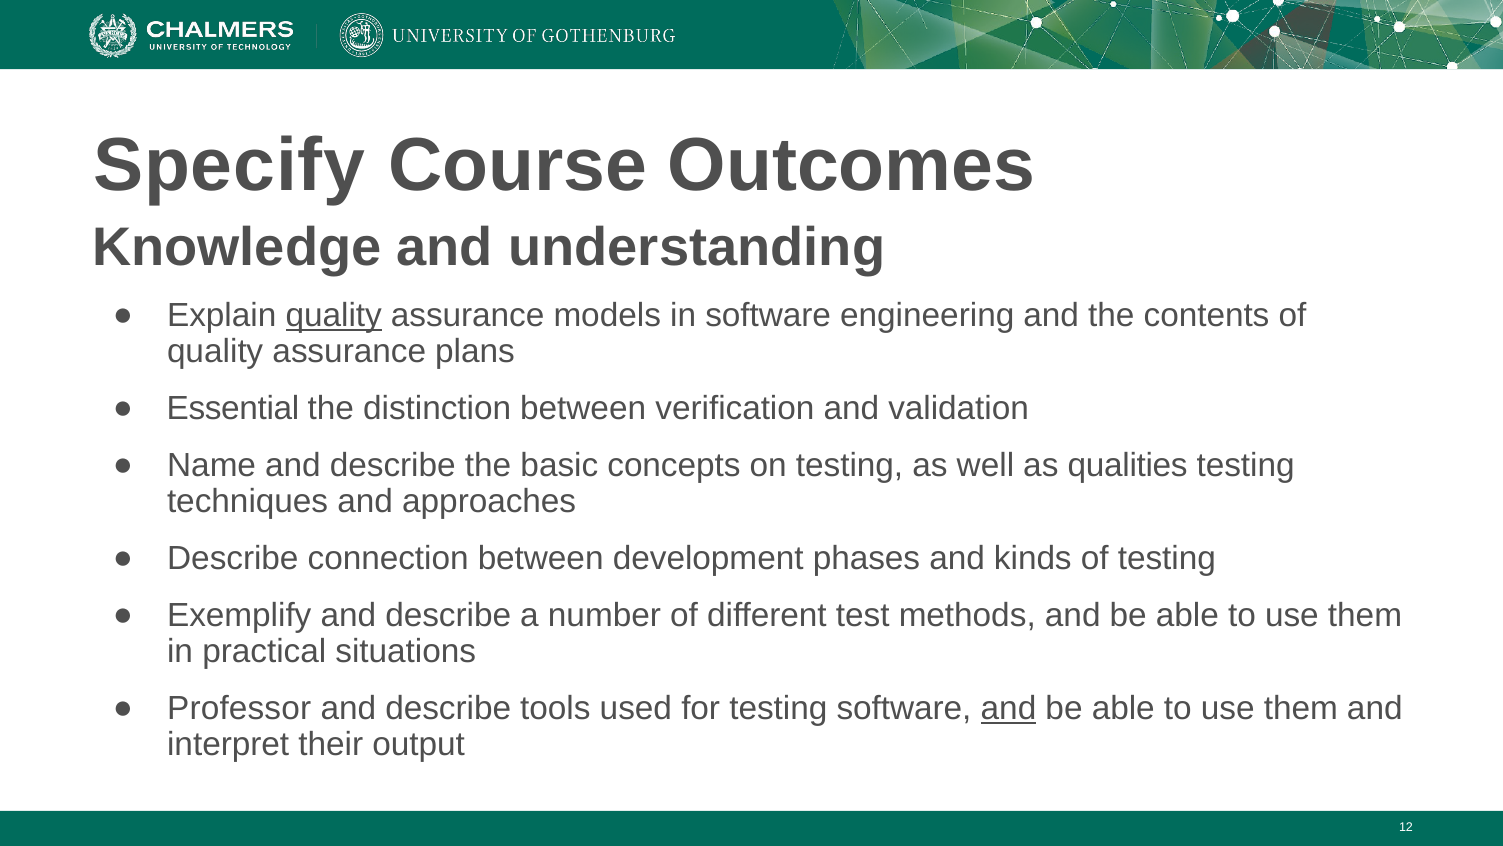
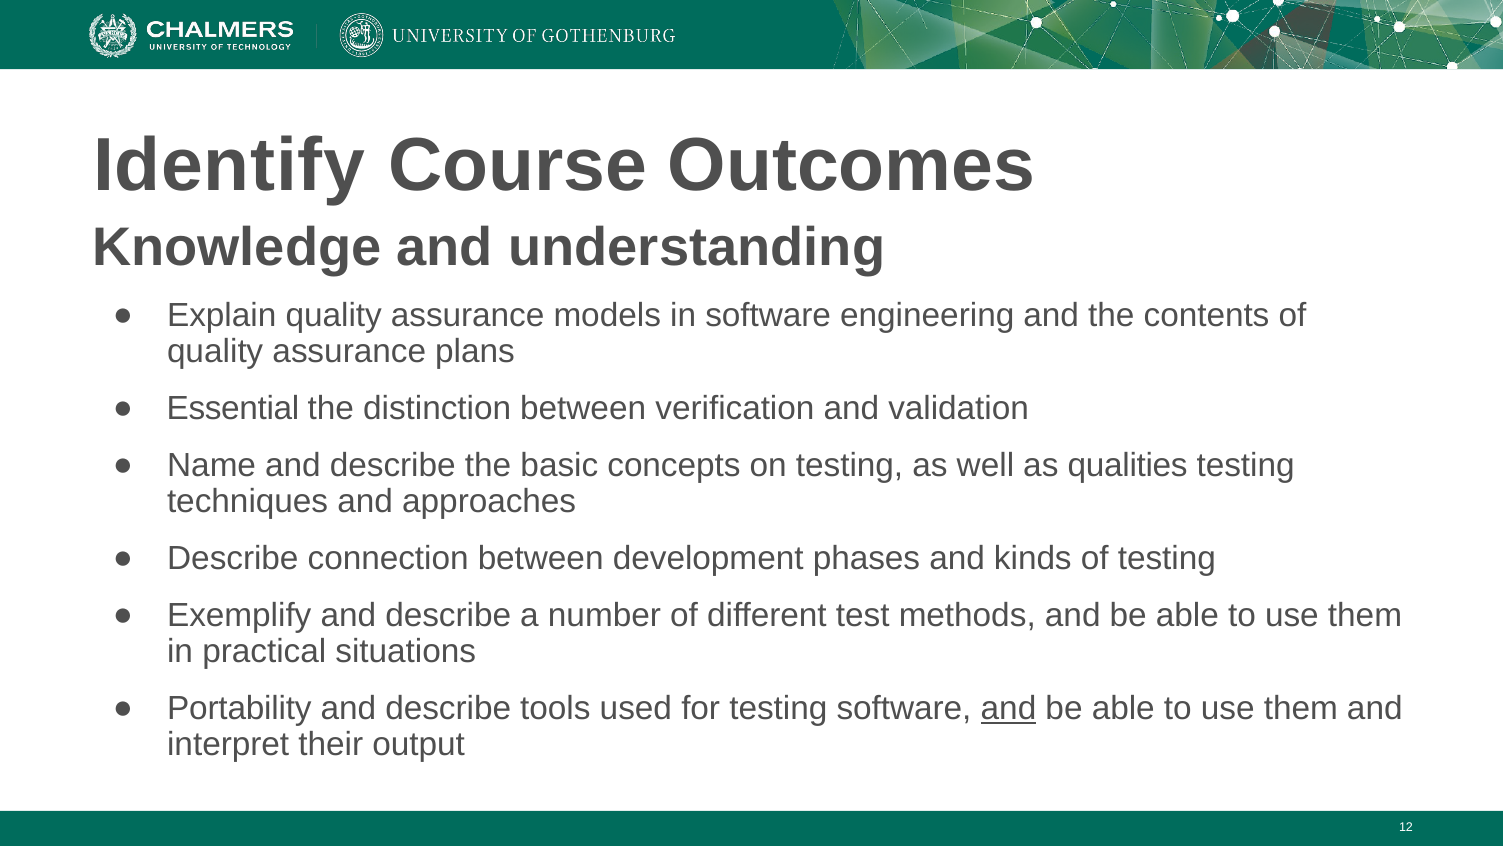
Specify: Specify -> Identify (229, 166)
quality underline: present -> none (334, 316)
Professor: Professor -> Portability (239, 708)
